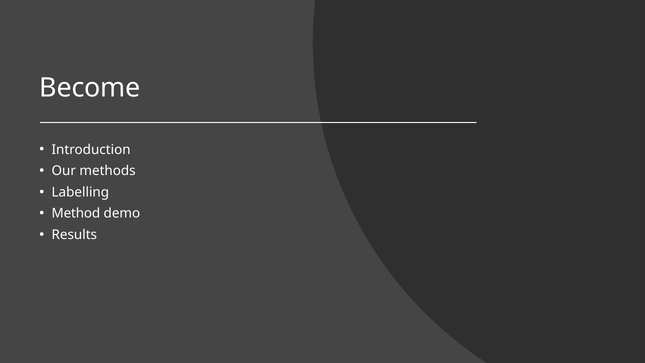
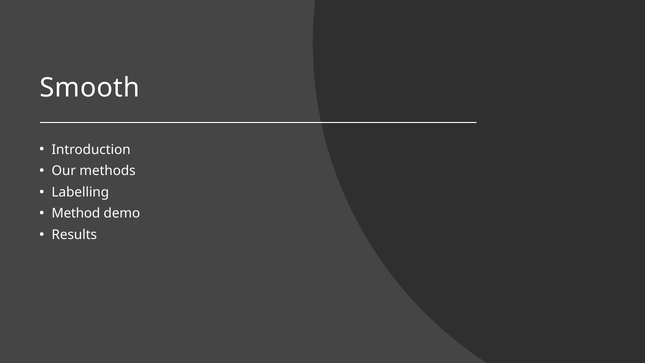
Become: Become -> Smooth (90, 88)
